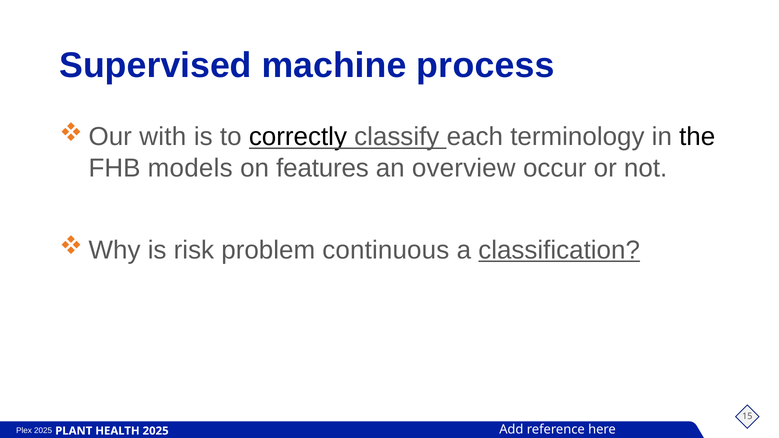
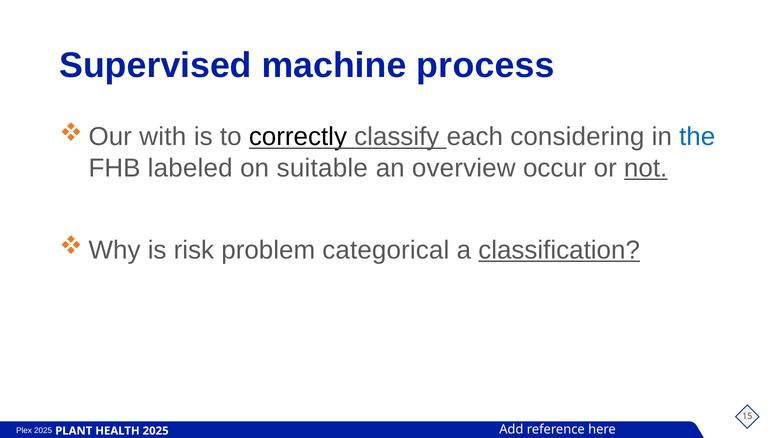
terminology: terminology -> considering (577, 137)
the colour: black -> blue (697, 137)
models: models -> labeled (190, 168)
features: features -> suitable (322, 168)
not underline: none -> present (646, 168)
continuous: continuous -> categorical (386, 250)
